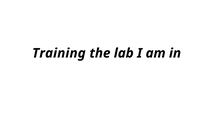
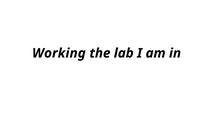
Training: Training -> Working (59, 53)
